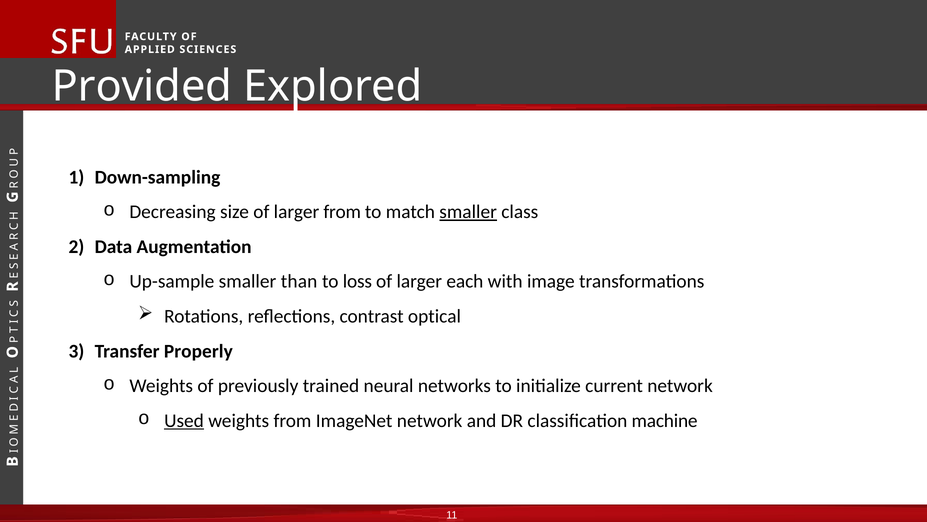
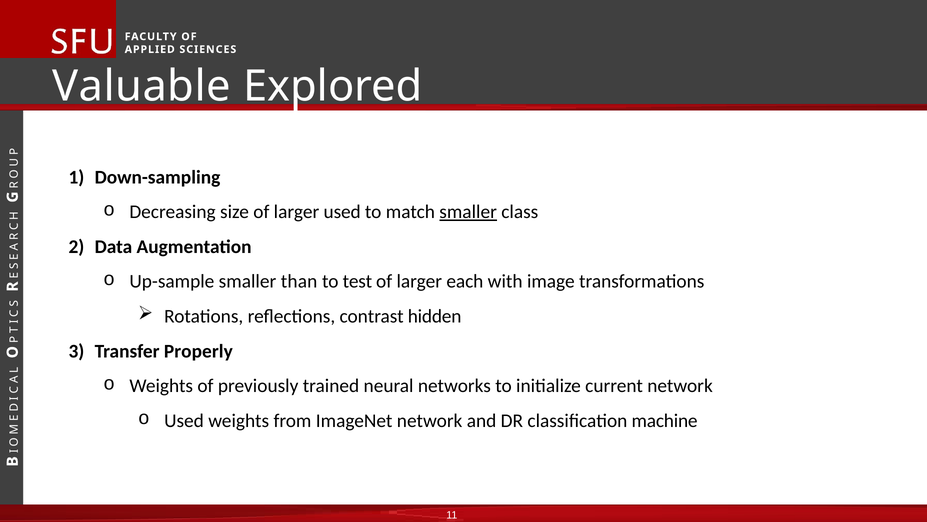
Provided: Provided -> Valuable (142, 86)
larger from: from -> used (342, 212)
loss: loss -> test (357, 281)
optical: optical -> hidden (435, 316)
Used underline: present -> none (184, 420)
